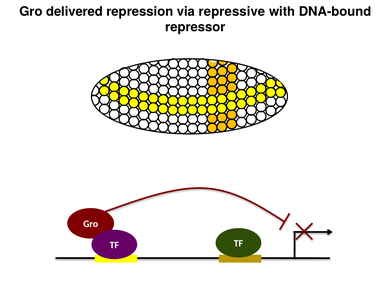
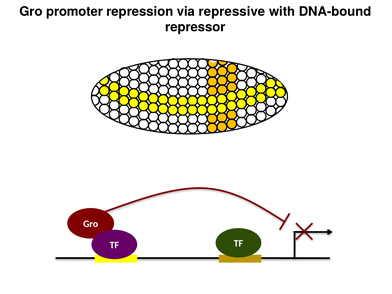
delivered: delivered -> promoter (75, 11)
